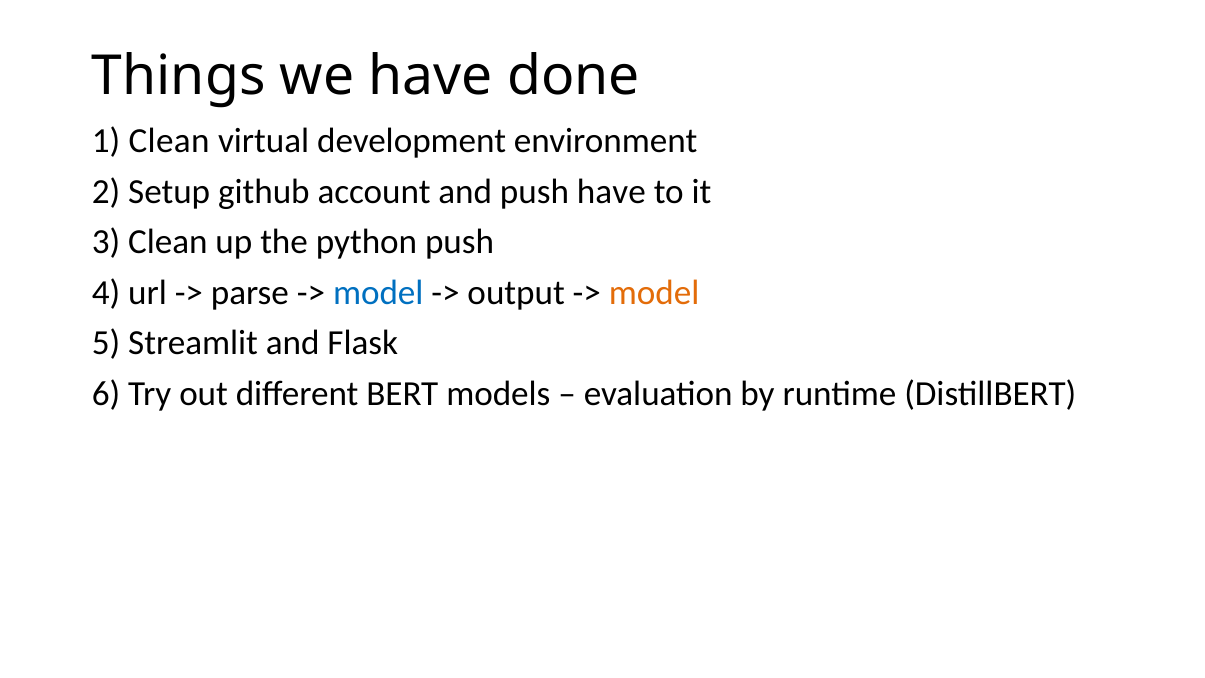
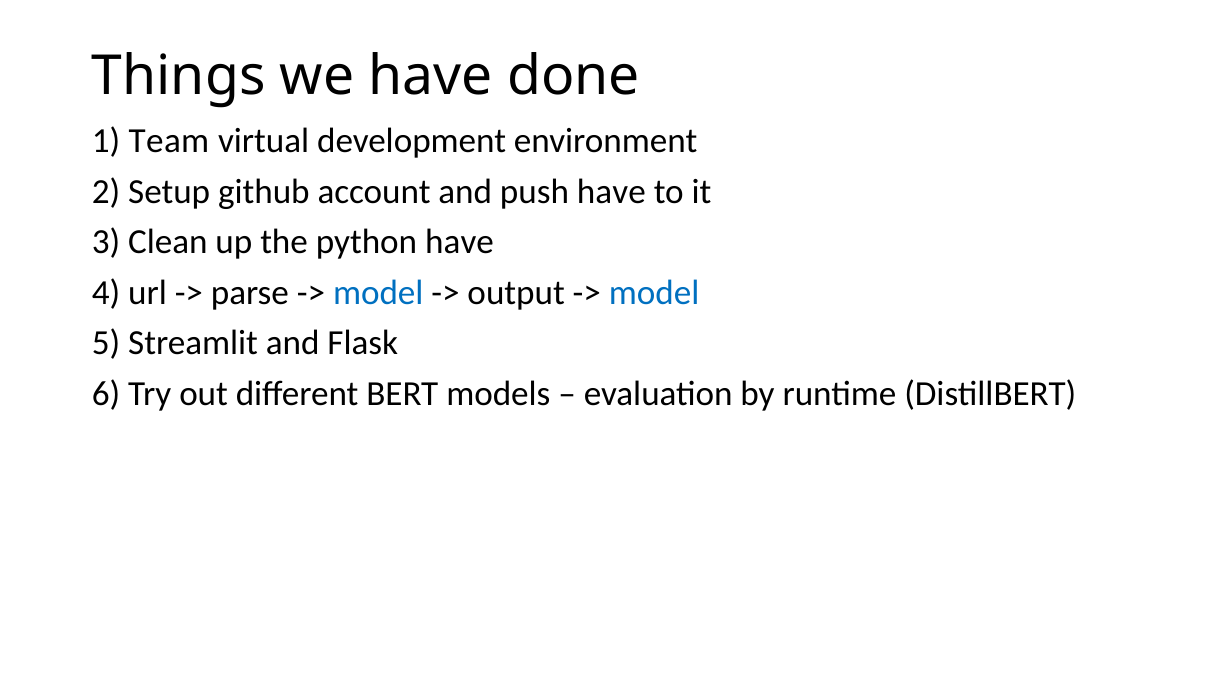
1 Clean: Clean -> Team (169, 141)
python push: push -> have (459, 242)
model colour: orange -> blue (654, 293)
